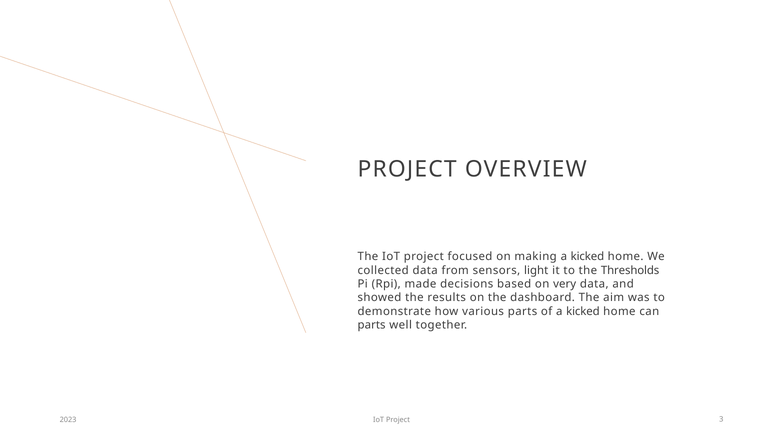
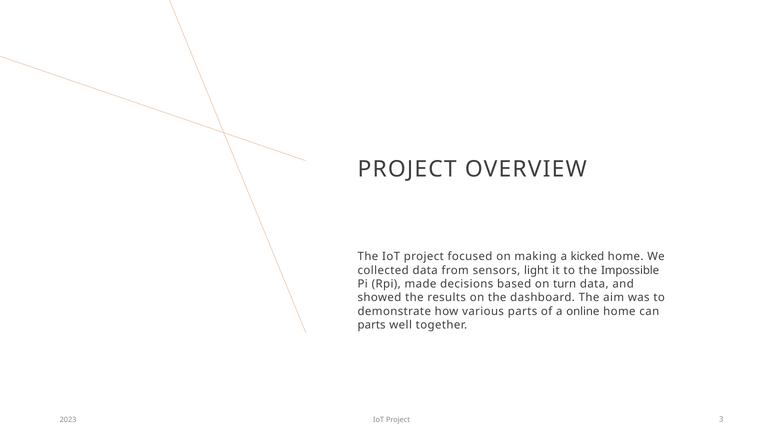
Thresholds: Thresholds -> Impossible (630, 271)
very: very -> turn (565, 284)
of a kicked: kicked -> online (583, 312)
